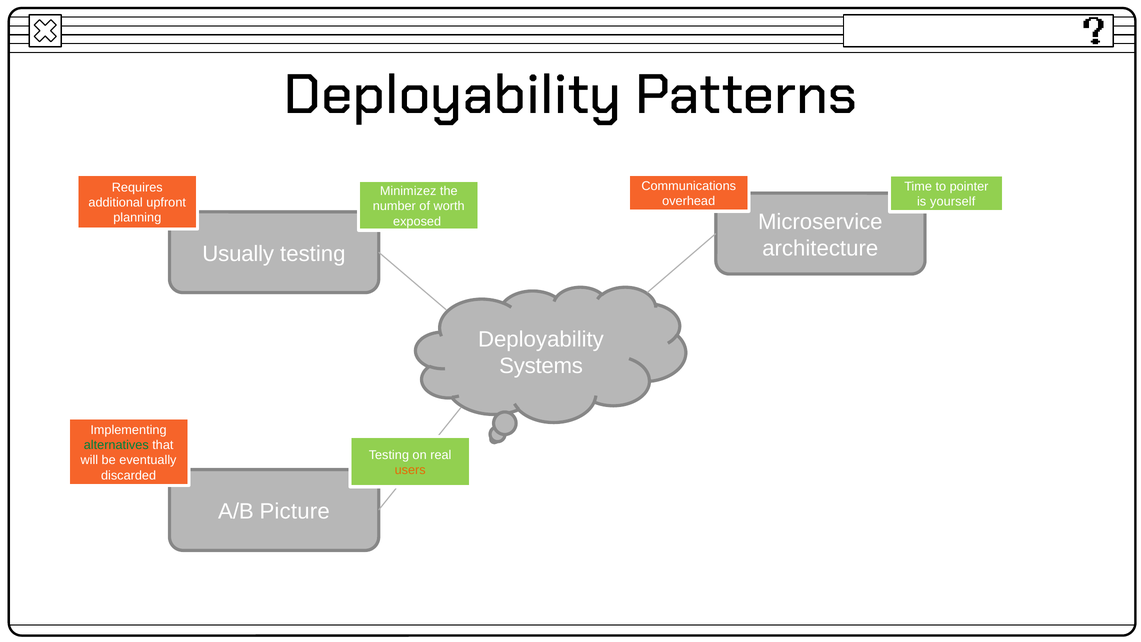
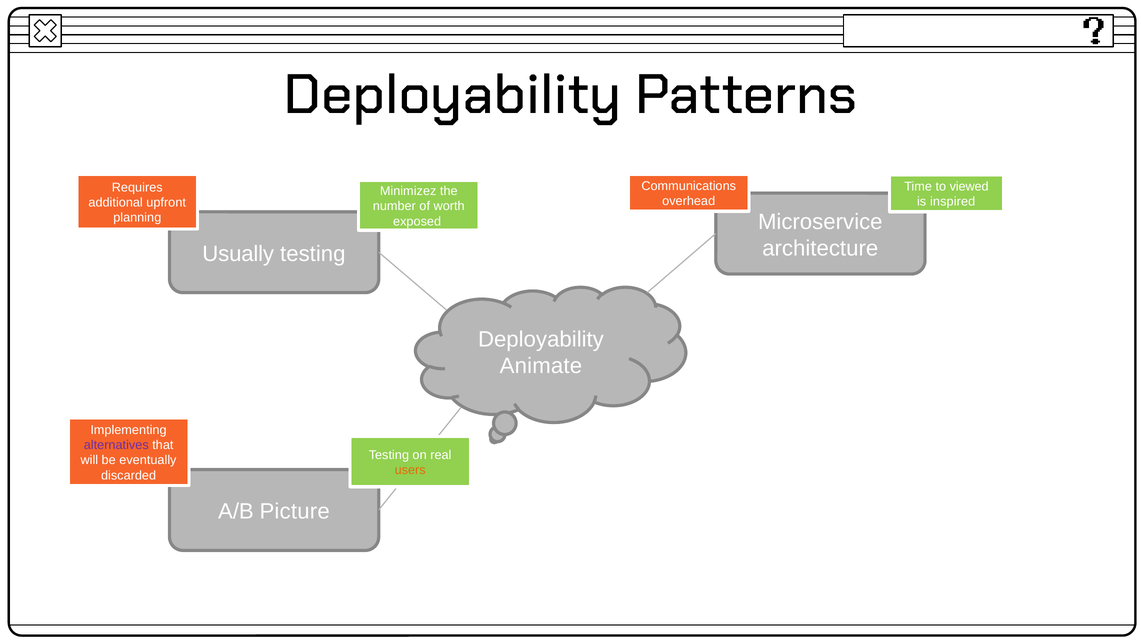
pointer: pointer -> viewed (969, 187)
yourself: yourself -> inspired (953, 202)
Systems: Systems -> Animate (541, 366)
alternatives colour: green -> purple (116, 445)
